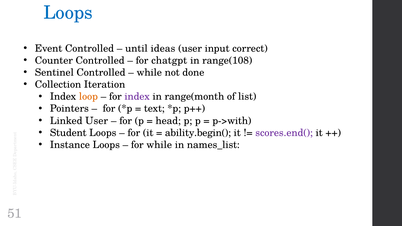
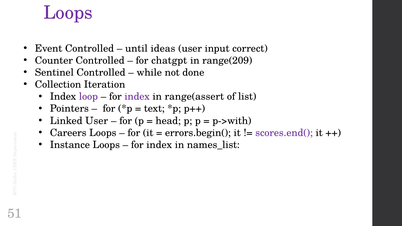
Loops colour: blue -> purple (68, 13)
range(108: range(108 -> range(209 (227, 60)
loop colour: orange -> purple (88, 97)
range(month: range(month -> range(assert (194, 97)
Student: Student -> Careers (68, 133)
ability.begin(: ability.begin( -> errors.begin( (198, 133)
while: while -> index (159, 145)
